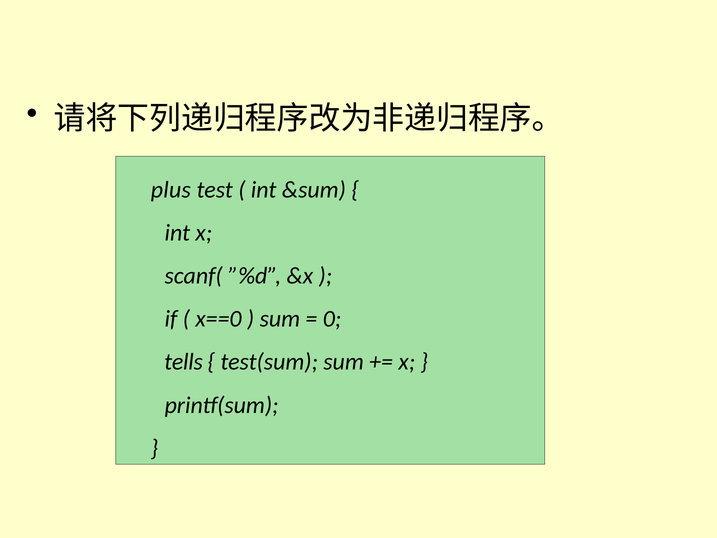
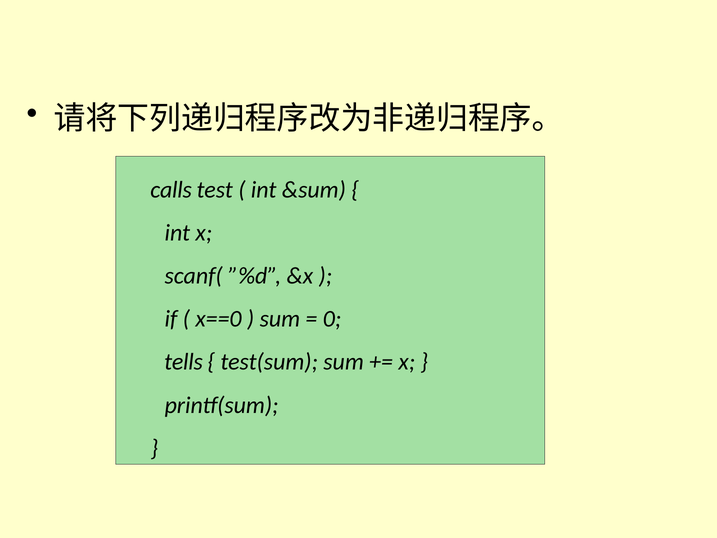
plus: plus -> calls (171, 190)
